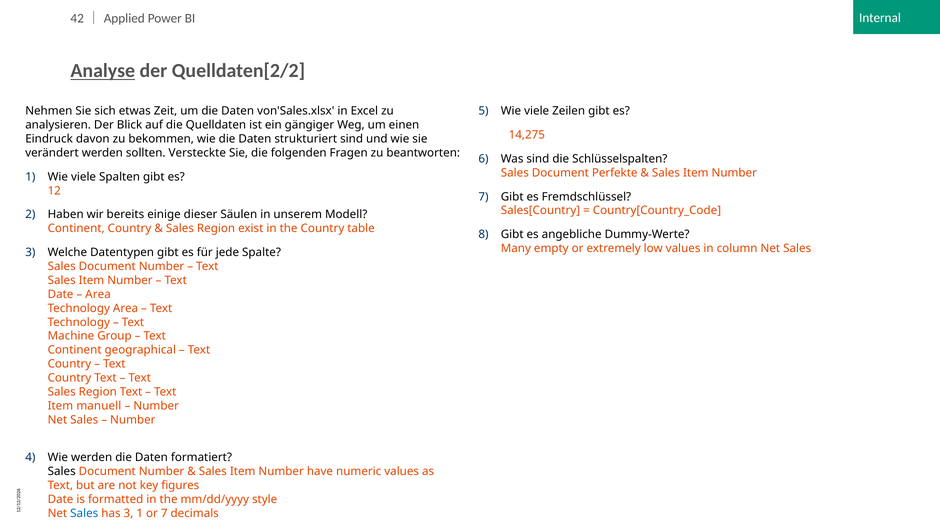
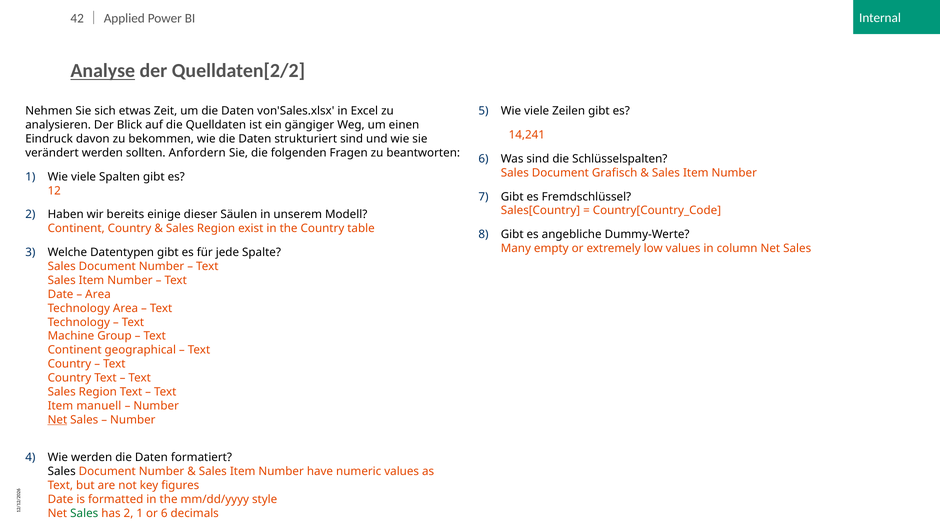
14,275: 14,275 -> 14,241 (527, 135)
Versteckte: Versteckte -> Anfordern (197, 153)
Perfekte: Perfekte -> Grafisch (615, 173)
Net underline: none -> present (57, 420)
Sales colour: blue -> green (84, 513)
has 3: 3 -> 2 (128, 513)
or 7: 7 -> 6 (164, 513)
